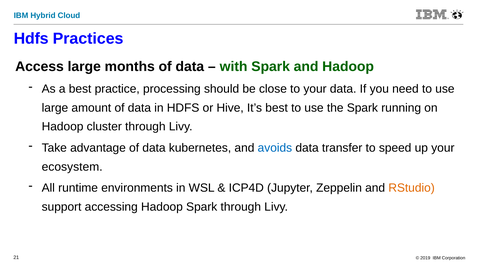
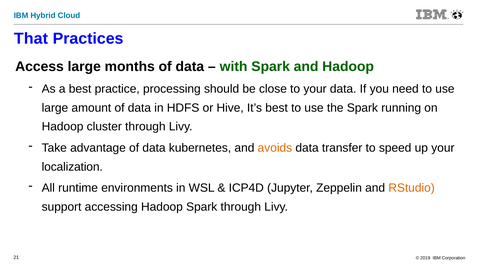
Hdfs: Hdfs -> That (31, 39)
avoids colour: blue -> orange (275, 148)
ecosystem: ecosystem -> localization (72, 167)
